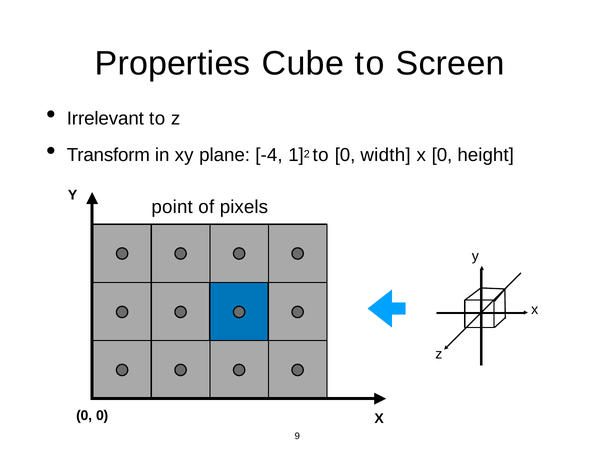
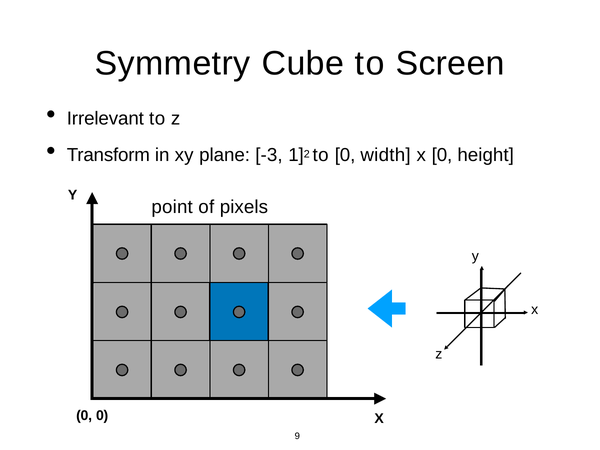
Properties: Properties -> Symmetry (173, 64)
-4: -4 -> -3 (269, 155)
